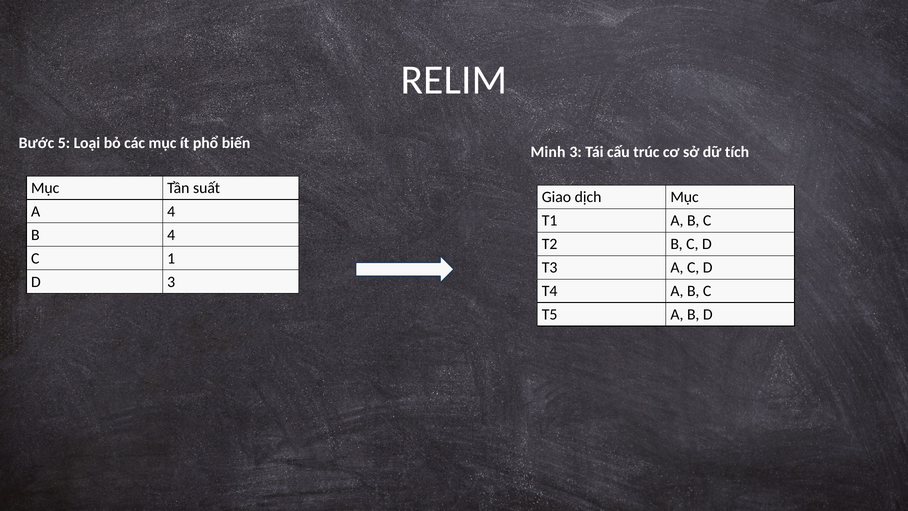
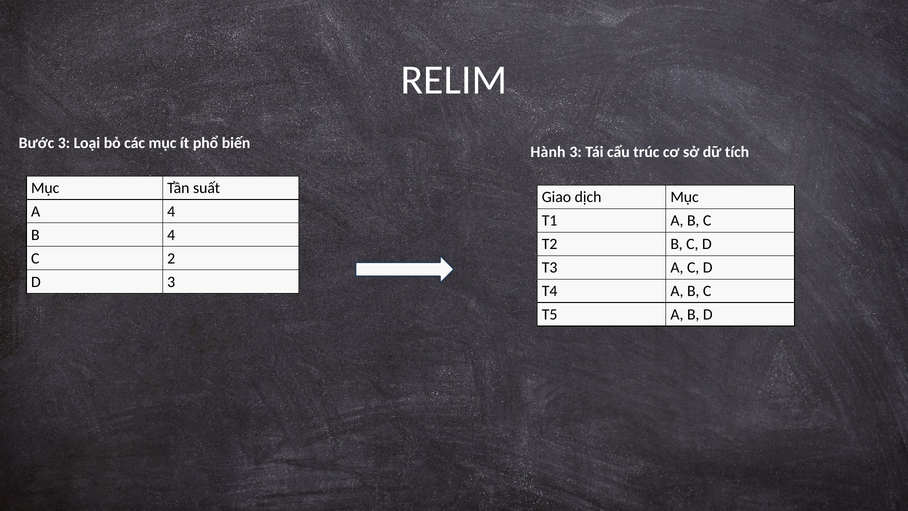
Bước 5: 5 -> 3 (64, 143)
Minh: Minh -> Hành (548, 152)
1: 1 -> 2 (171, 258)
